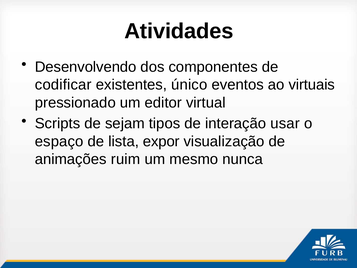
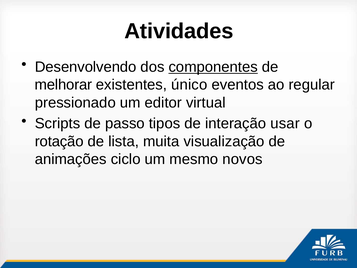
componentes underline: none -> present (213, 67)
codificar: codificar -> melhorar (63, 85)
virtuais: virtuais -> regular (312, 85)
sejam: sejam -> passo (125, 123)
espaço: espaço -> rotação (59, 141)
expor: expor -> muita (161, 141)
ruim: ruim -> ciclo (126, 159)
nunca: nunca -> novos (242, 159)
